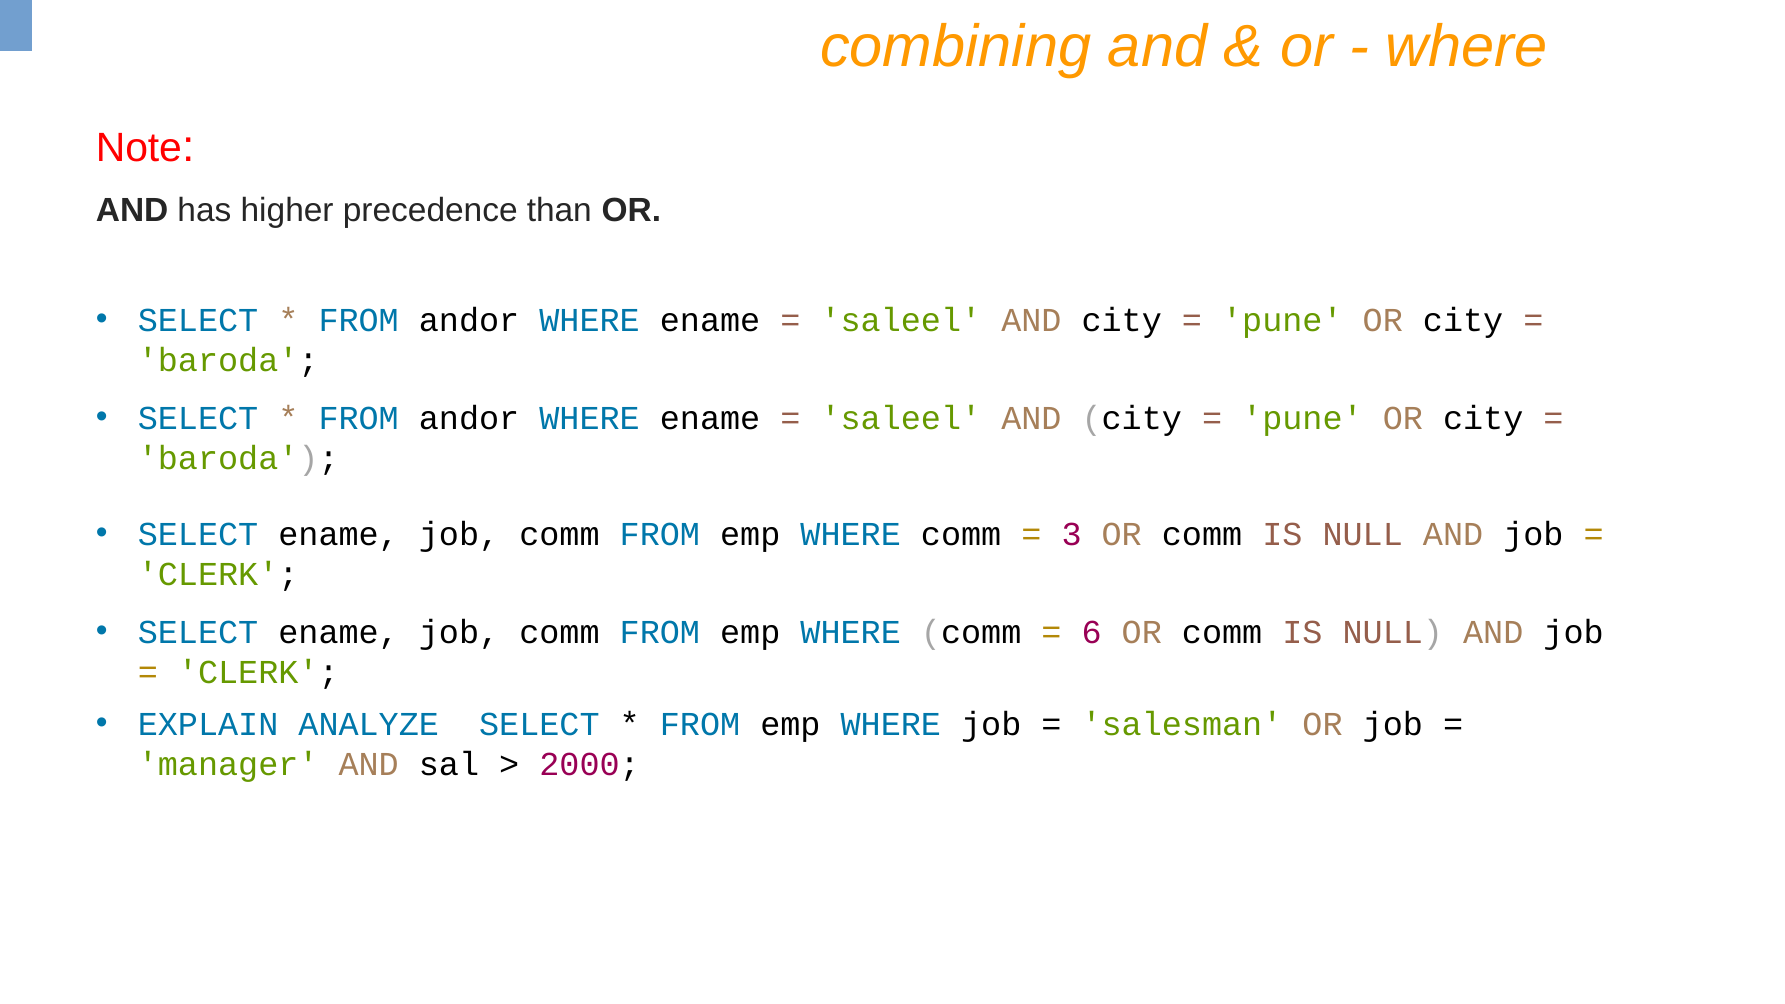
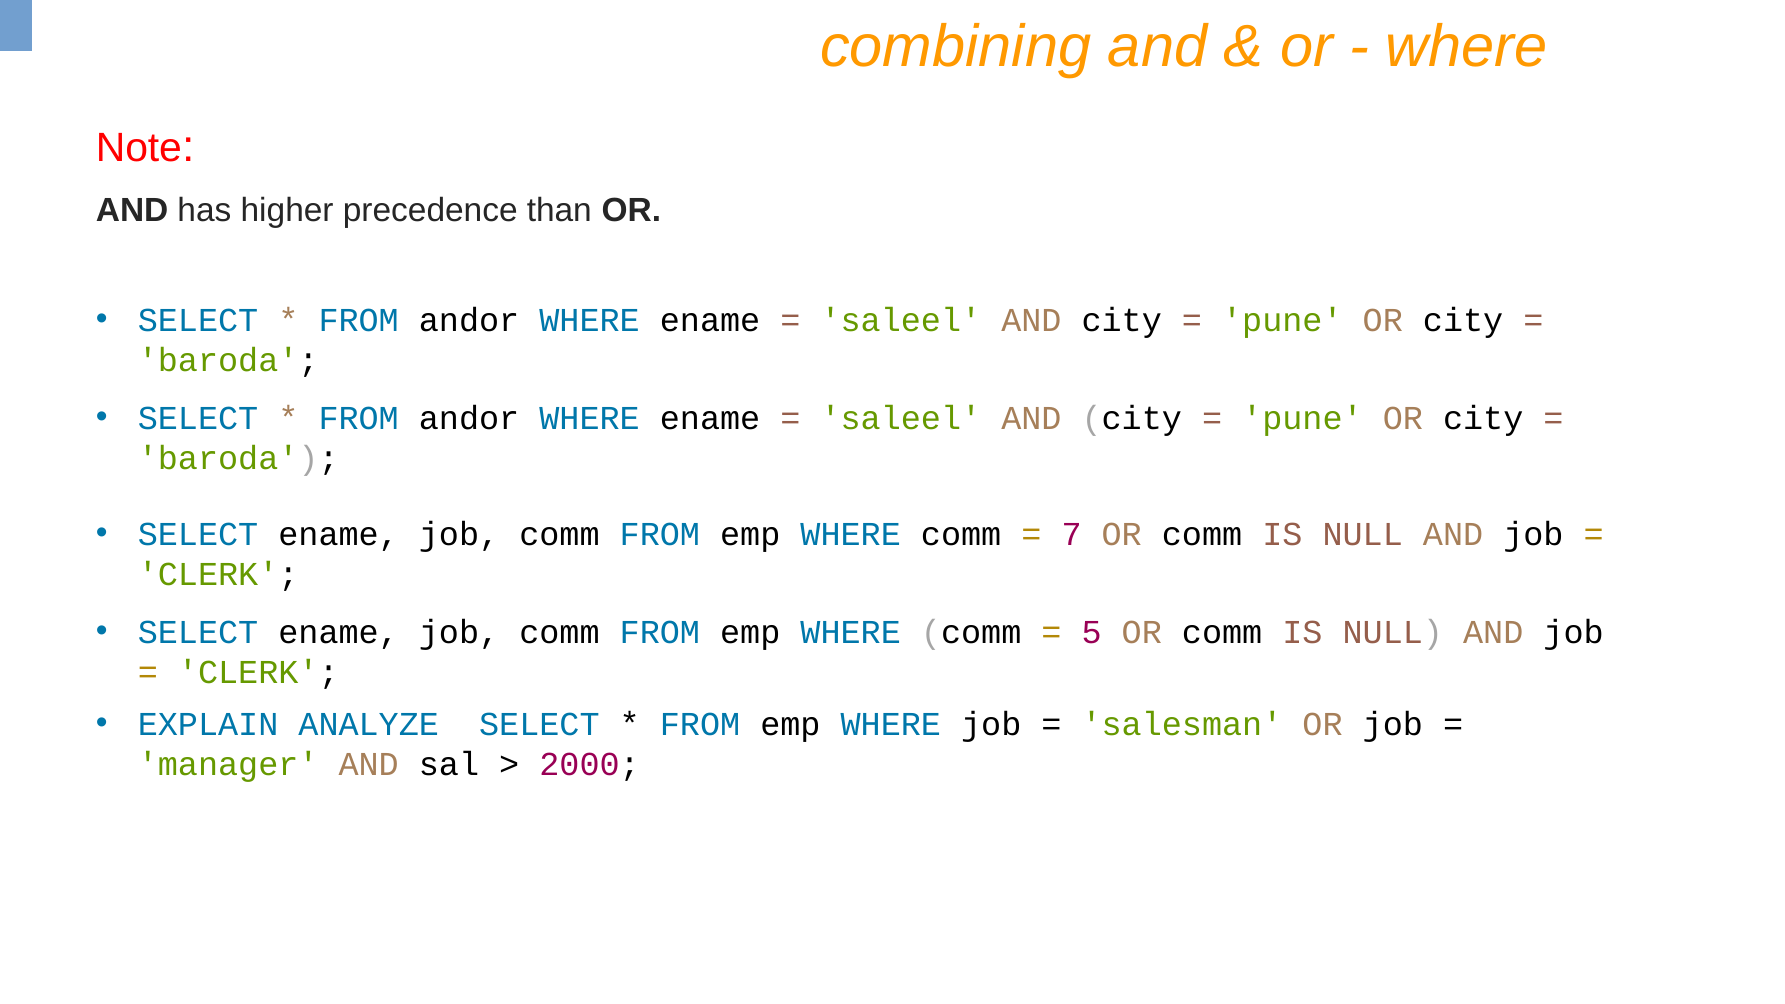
3: 3 -> 7 (1072, 534)
6: 6 -> 5 (1092, 632)
